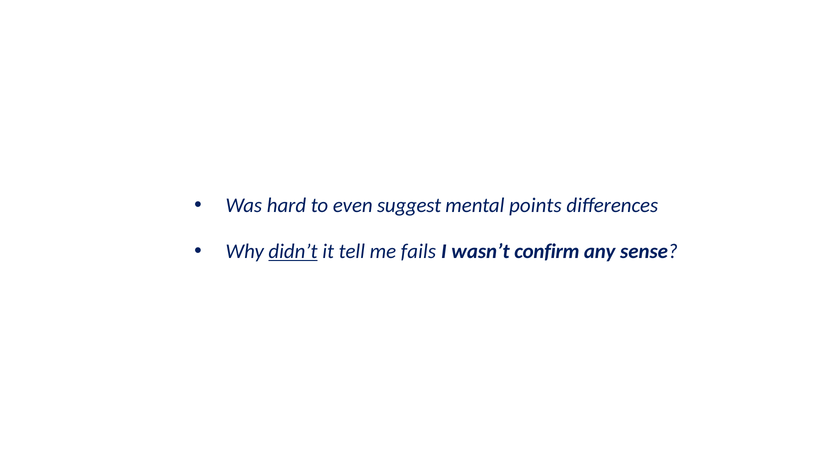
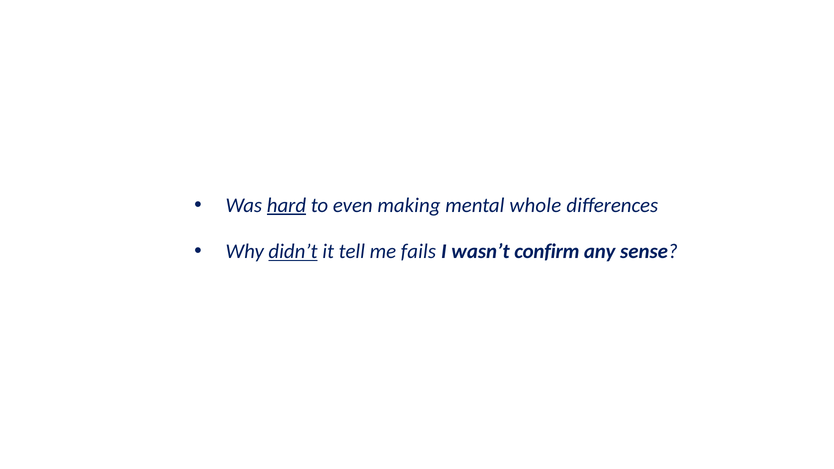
hard underline: none -> present (286, 205)
suggest: suggest -> making (409, 205)
points: points -> whole (535, 205)
